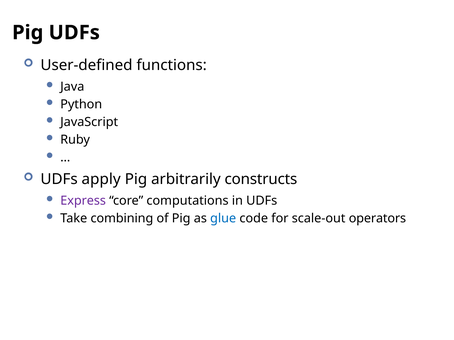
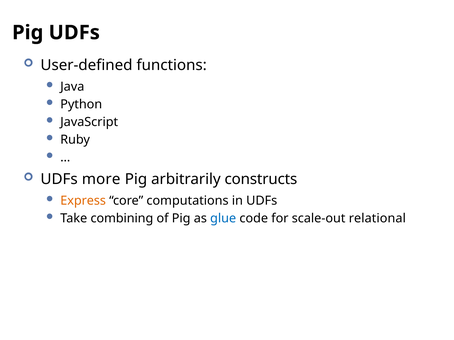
apply: apply -> more (101, 179)
Express colour: purple -> orange (83, 201)
operators: operators -> relational (377, 219)
